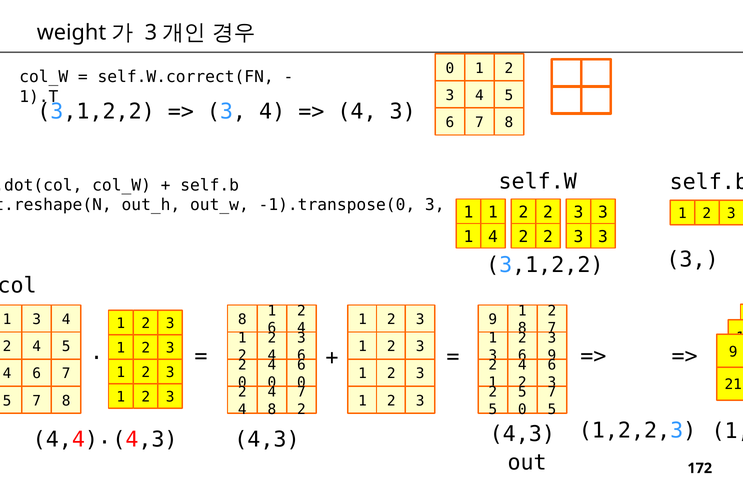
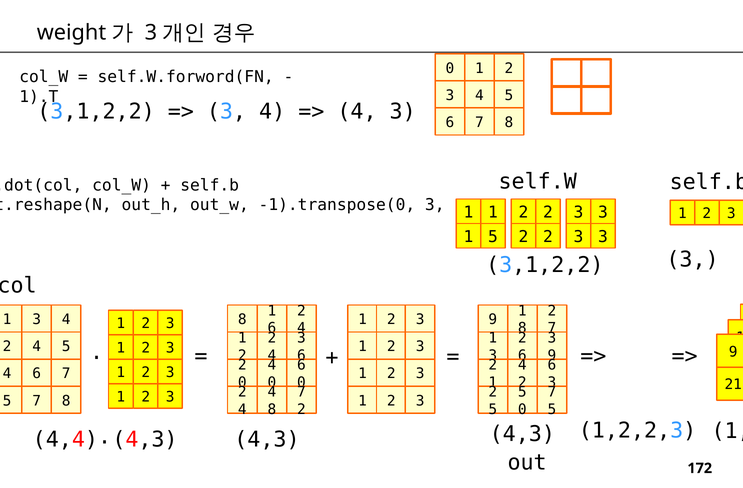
self.W.correct(FN: self.W.correct(FN -> self.W.forword(FN (186, 77)
1 4: 4 -> 5 (493, 237)
